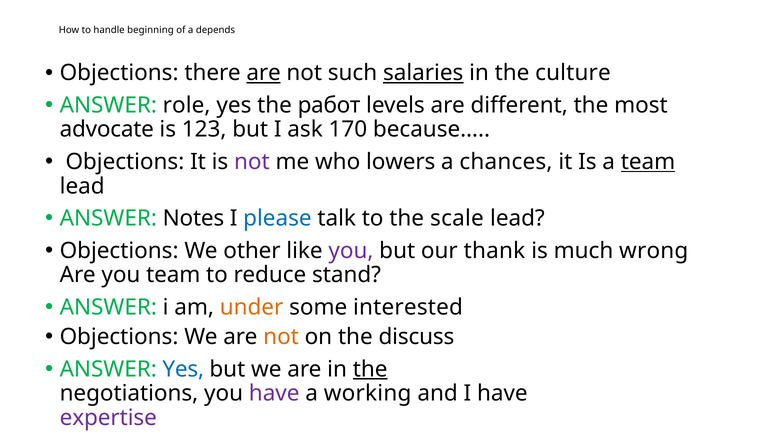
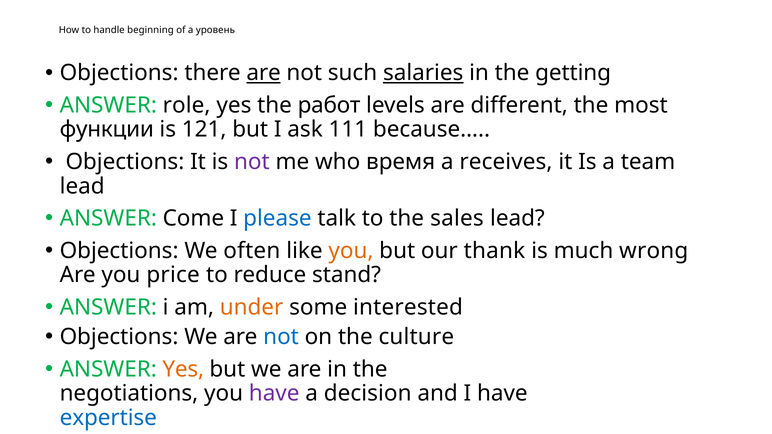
depends: depends -> уровень (215, 30)
culture: culture -> getting (573, 73)
advocate: advocate -> функции (107, 130)
123: 123 -> 121 (204, 130)
170: 170 -> 111 (348, 130)
lowers: lowers -> время (401, 162)
chances: chances -> receives (506, 162)
team underline: present -> none (648, 162)
Notes: Notes -> Come (193, 219)
scale: scale -> sales (457, 219)
other: other -> often (252, 251)
you colour: purple -> orange (351, 251)
you team: team -> price (173, 275)
not colour: orange -> blue (281, 337)
discuss: discuss -> culture (416, 337)
Yes colour: blue -> orange (183, 369)
the underline: present -> none (370, 369)
working: working -> decision (368, 394)
expertise colour: purple -> blue (108, 418)
